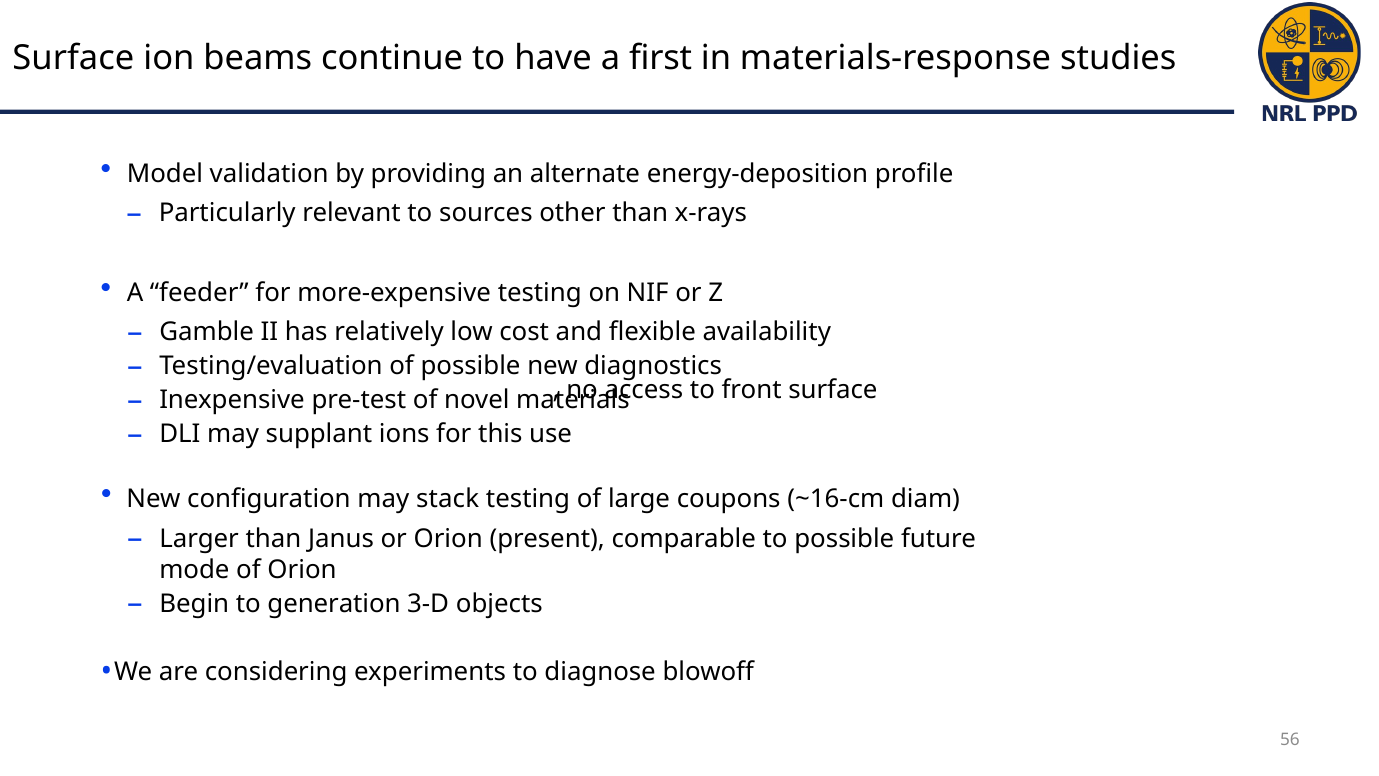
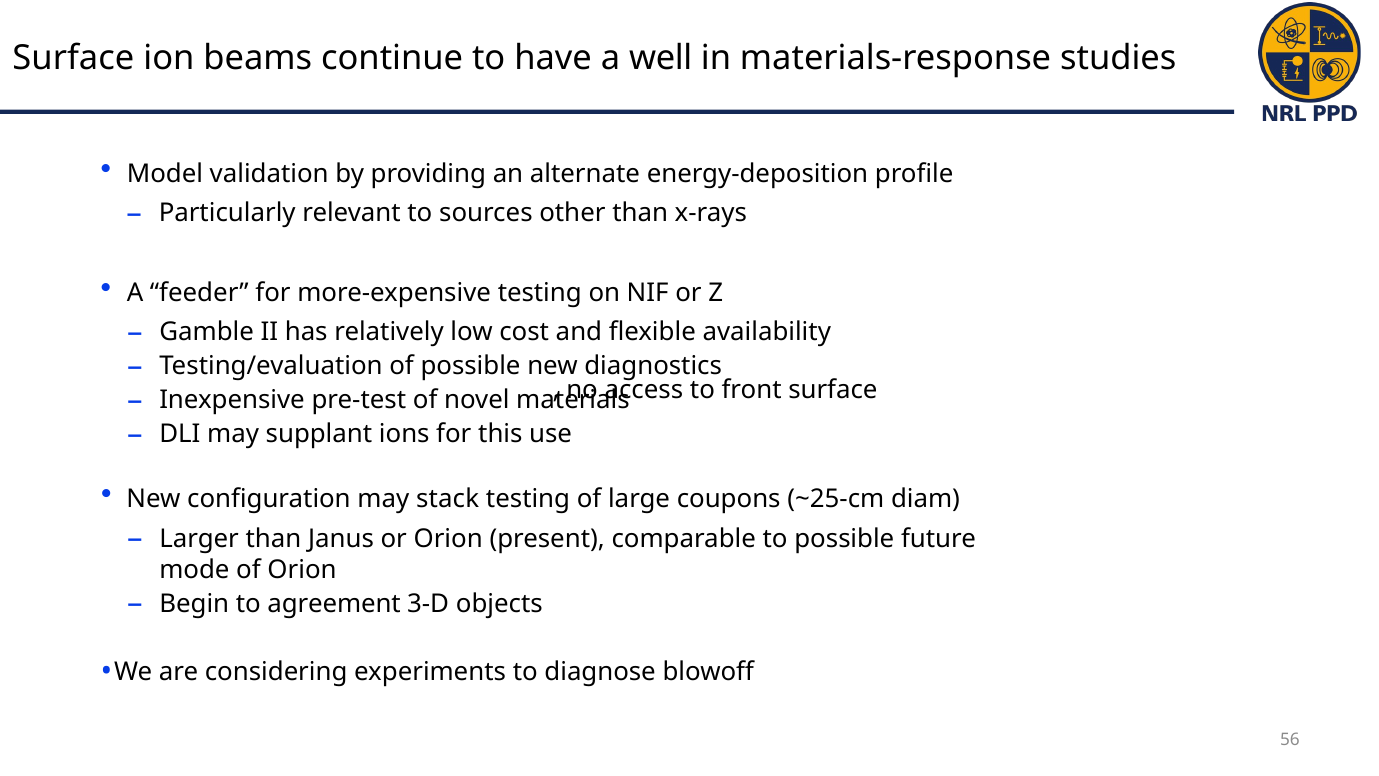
first: first -> well (661, 58)
~16-cm: ~16-cm -> ~25-cm (836, 499)
generation: generation -> agreement (334, 603)
